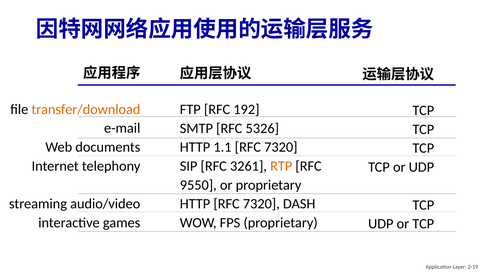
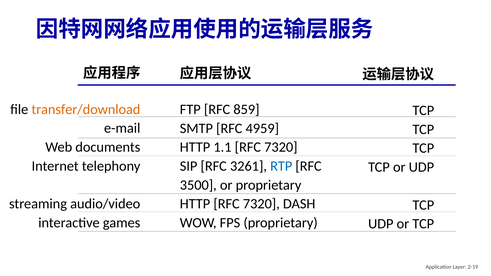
192: 192 -> 859 (246, 110)
5326: 5326 -> 4959 (262, 128)
RTP colour: orange -> blue (281, 166)
9550: 9550 -> 3500 (198, 185)
